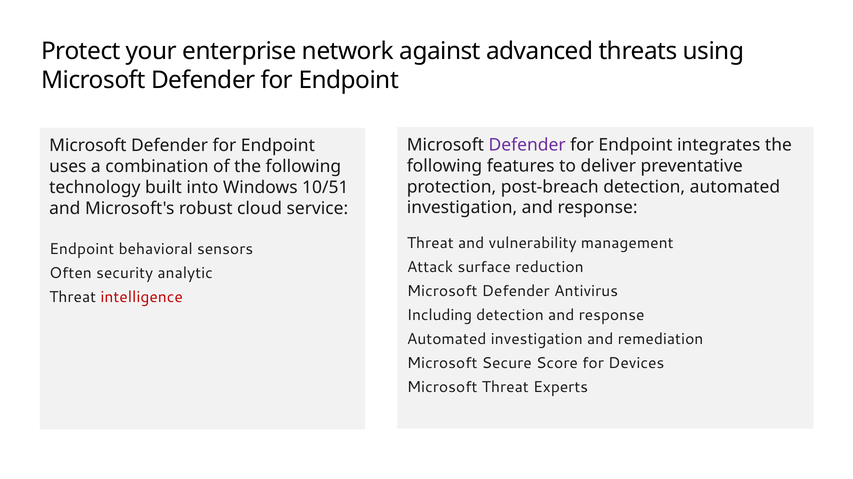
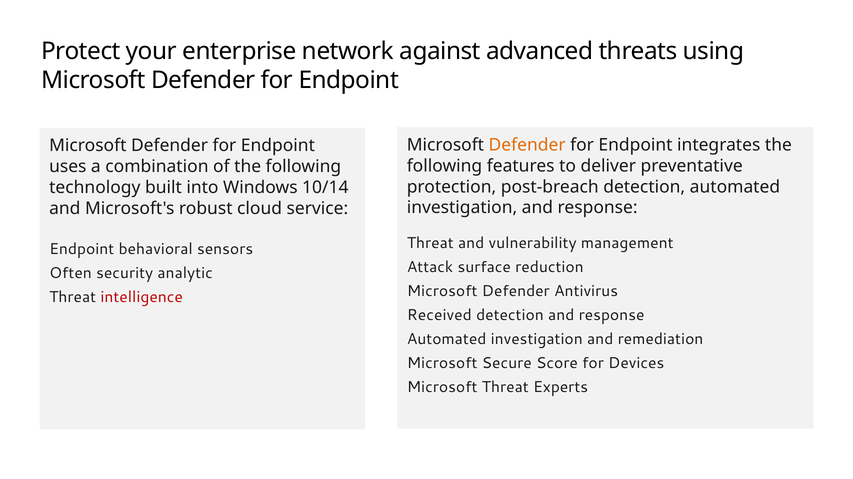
Defender colour: purple -> orange (527, 145)
10/51: 10/51 -> 10/14 (325, 188)
Including: Including -> Received (439, 316)
